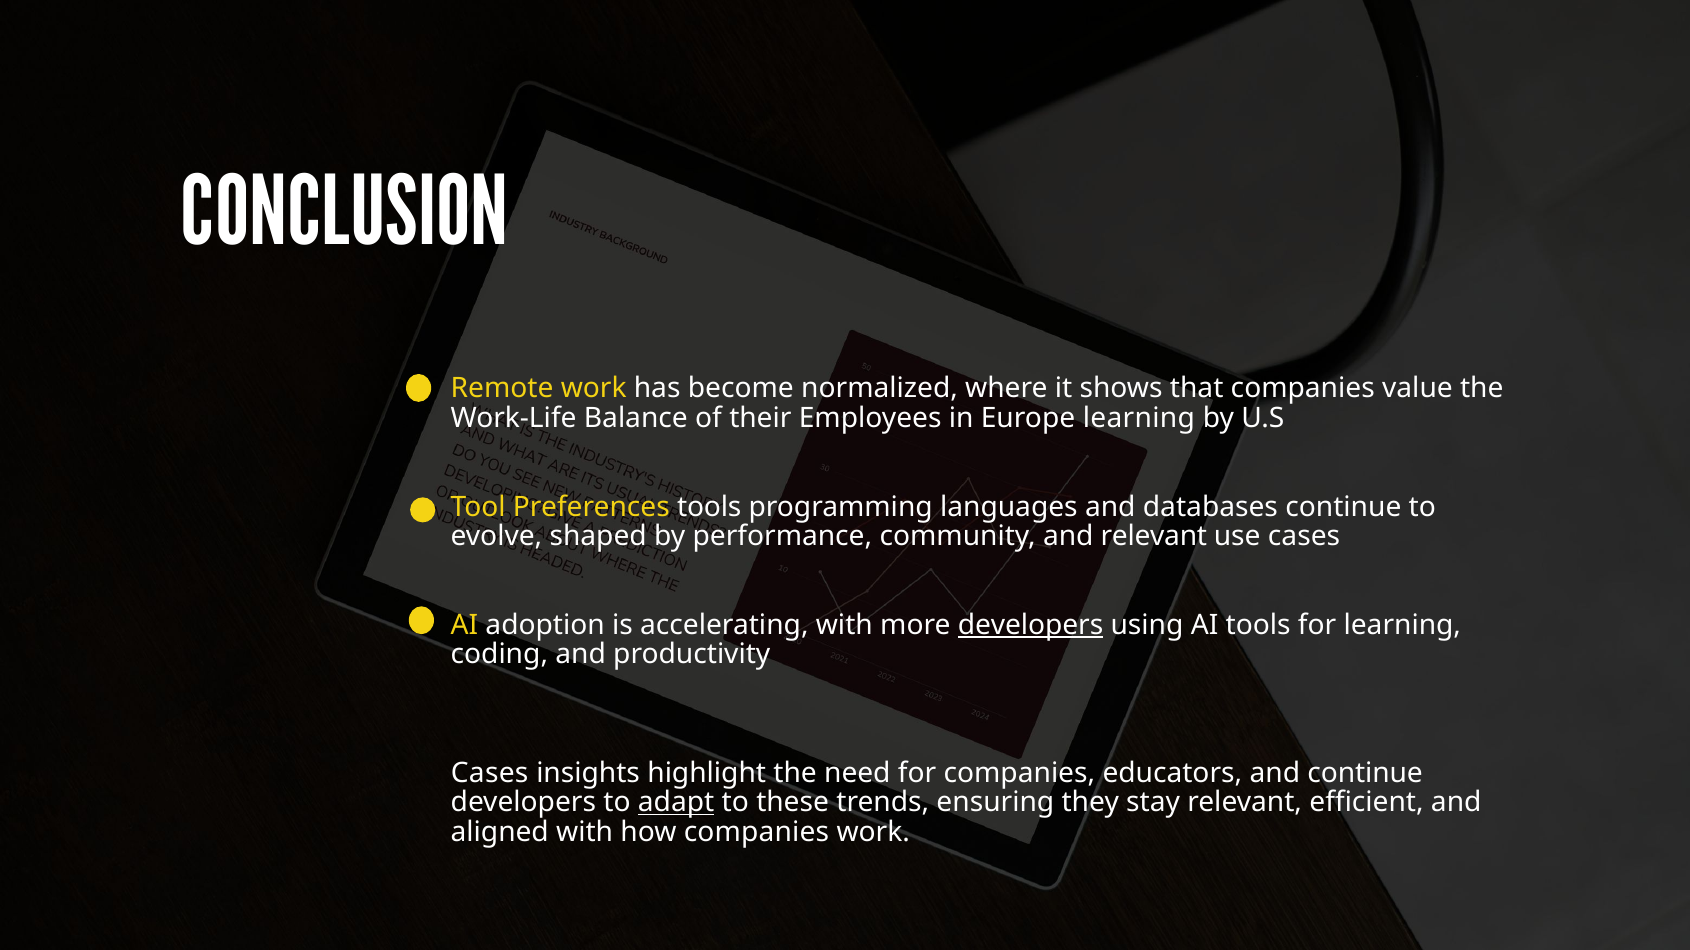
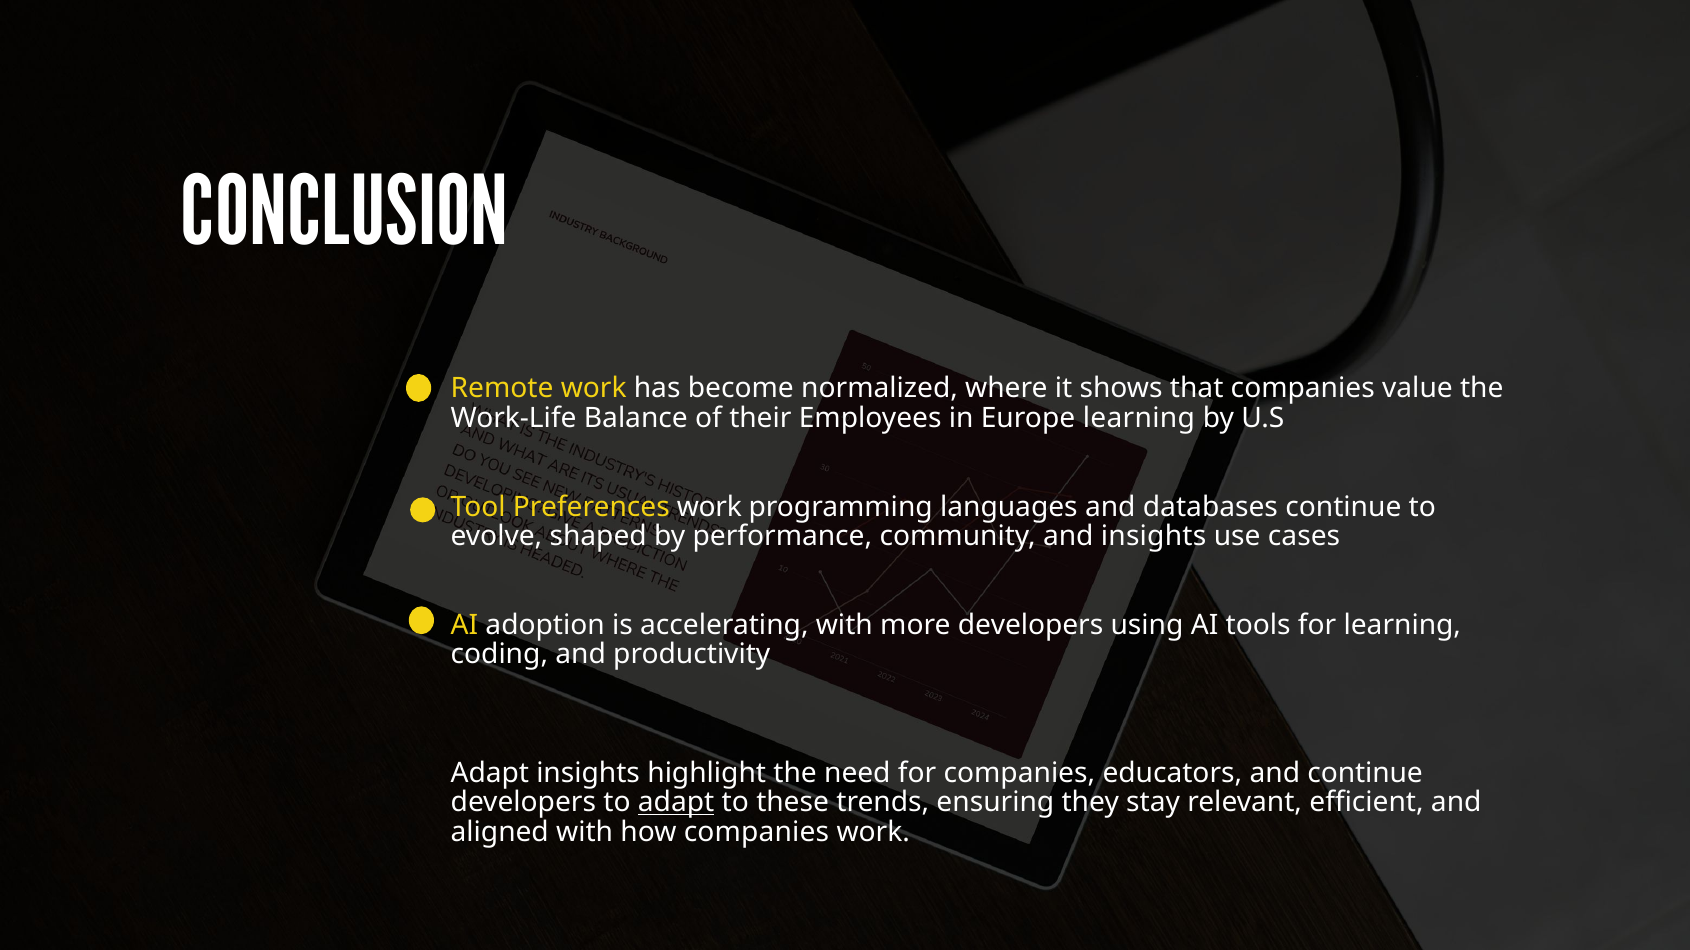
Preferences tools: tools -> work (709, 507)
and relevant: relevant -> insights (1154, 537)
developers underline: present -> none (1031, 625)
Cases: Cases -> Adapt (490, 773)
